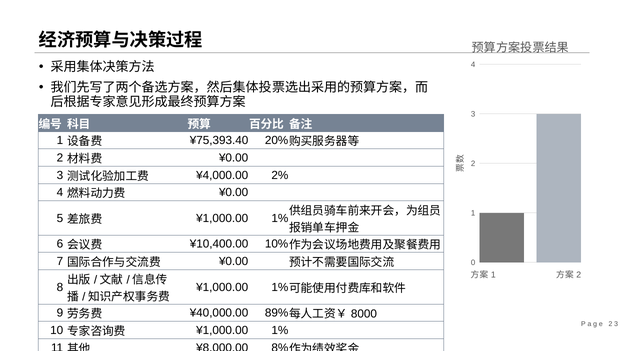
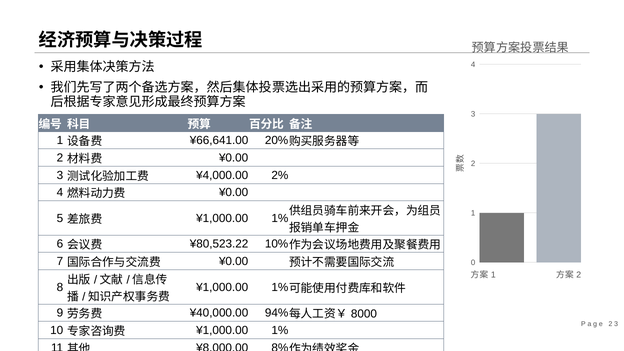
¥75,393.40: ¥75,393.40 -> ¥66,641.00 (219, 140)
¥10,400.00: ¥10,400.00 -> ¥80,523.22 (219, 244)
89%: 89% -> 94% (277, 313)
